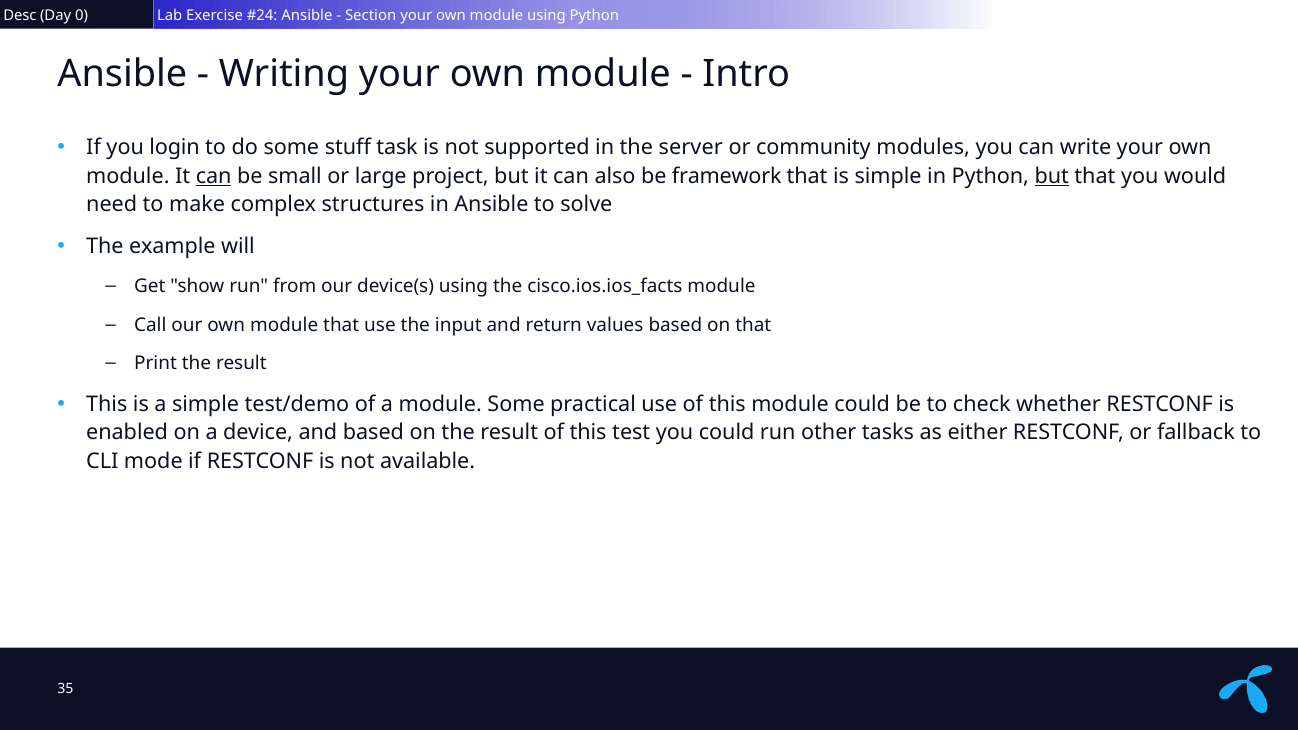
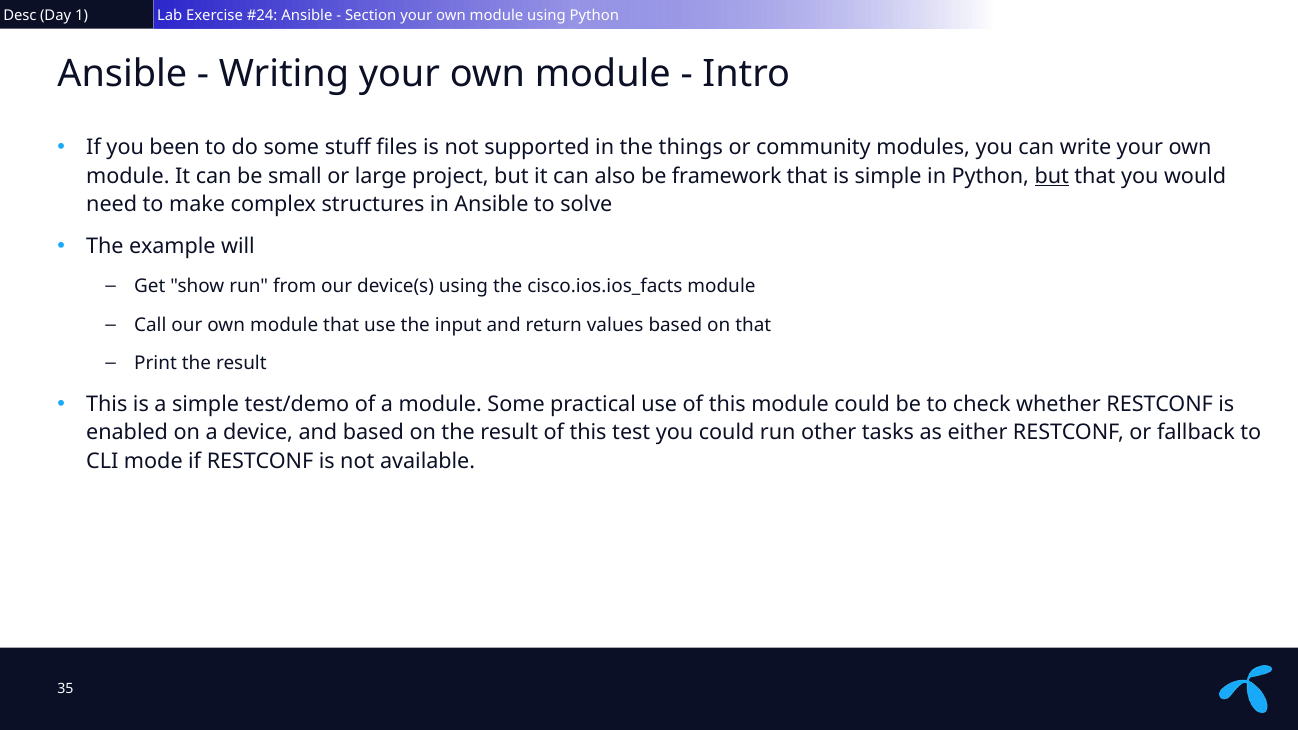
0: 0 -> 1 (82, 15)
login: login -> been (175, 148)
task: task -> files (397, 148)
server: server -> things (691, 148)
can underline: present -> none (214, 176)
